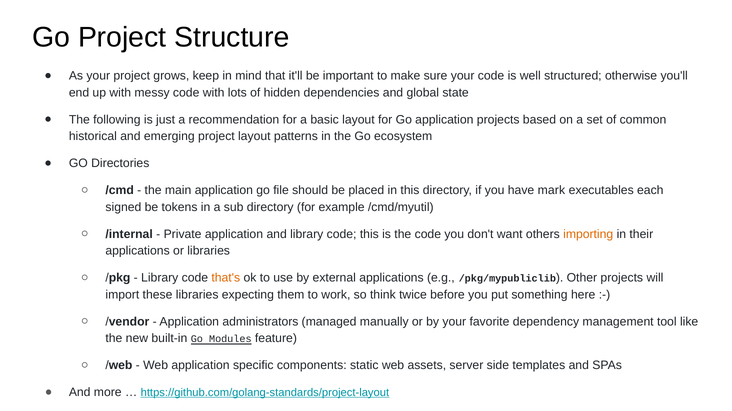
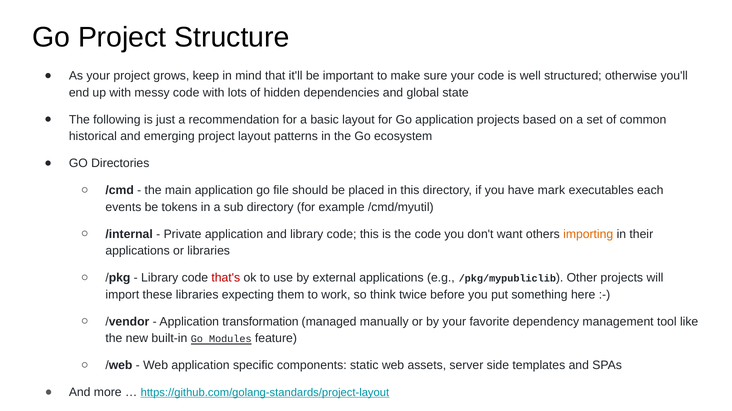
signed: signed -> events (123, 207)
that's colour: orange -> red (226, 278)
administrators: administrators -> transformation (260, 322)
